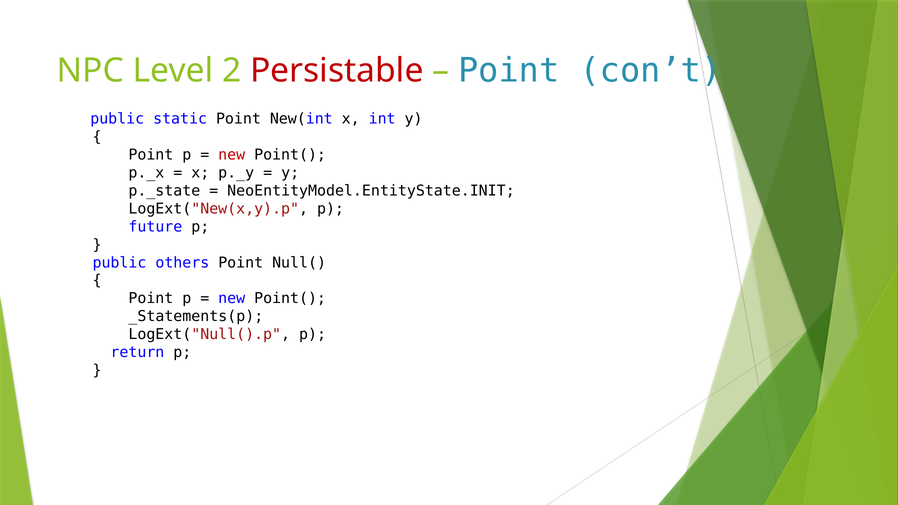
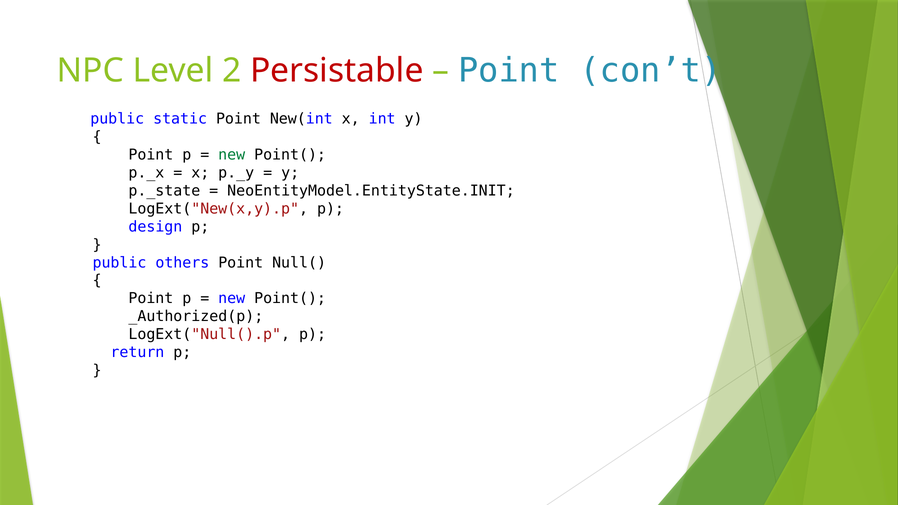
new colour: red -> green (232, 155)
future: future -> design (155, 227)
_Statements(p: _Statements(p -> _Authorized(p (196, 316)
